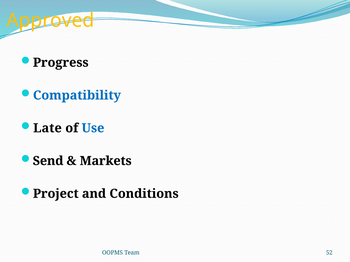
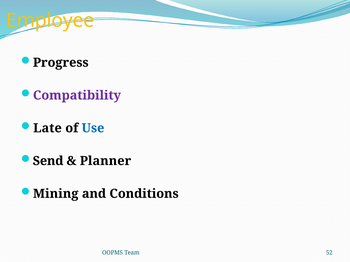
Approved: Approved -> Employee (50, 21)
Compatibility colour: blue -> purple (77, 96)
Markets: Markets -> Planner (106, 161)
Project: Project -> Mining (56, 194)
